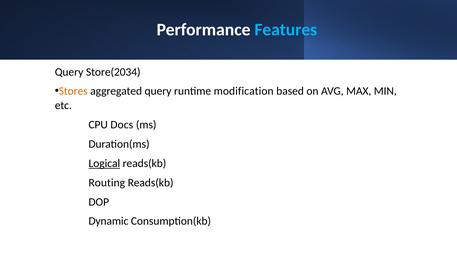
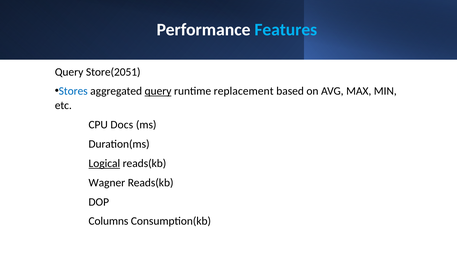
Store(2034: Store(2034 -> Store(2051 (113, 72)
Stores colour: orange -> blue (73, 91)
query underline: none -> present (158, 91)
modification: modification -> replacement (244, 91)
Routing: Routing -> Wagner (107, 183)
Dynamic: Dynamic -> Columns (108, 221)
